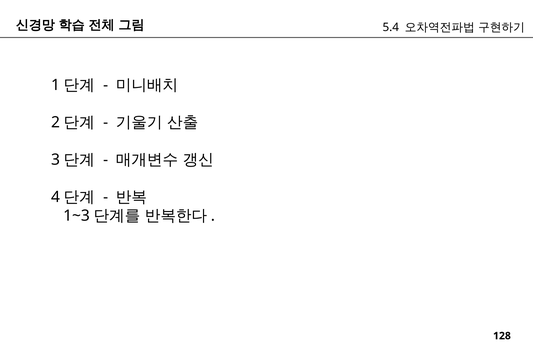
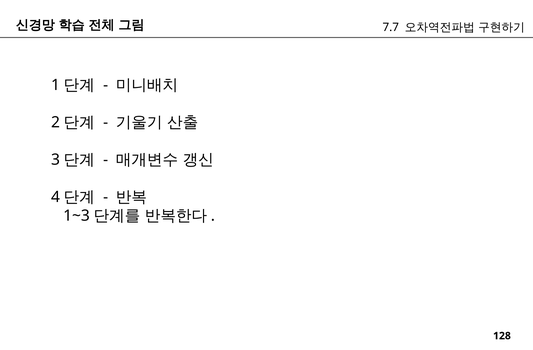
5.4: 5.4 -> 7.7 (391, 27)
